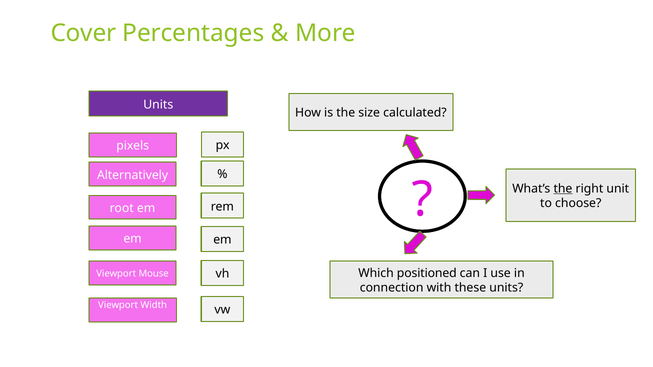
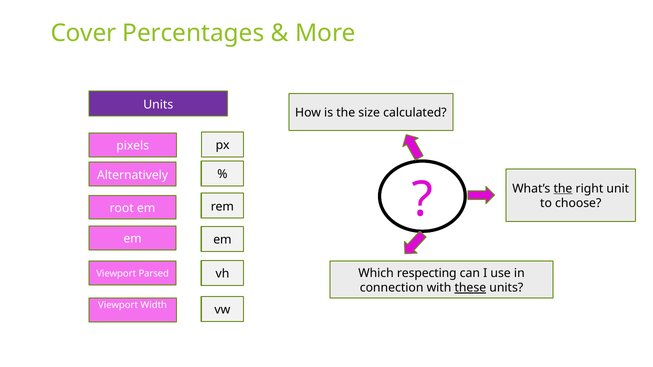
positioned: positioned -> respecting (427, 273)
Mouse: Mouse -> Parsed (154, 274)
these underline: none -> present (470, 288)
